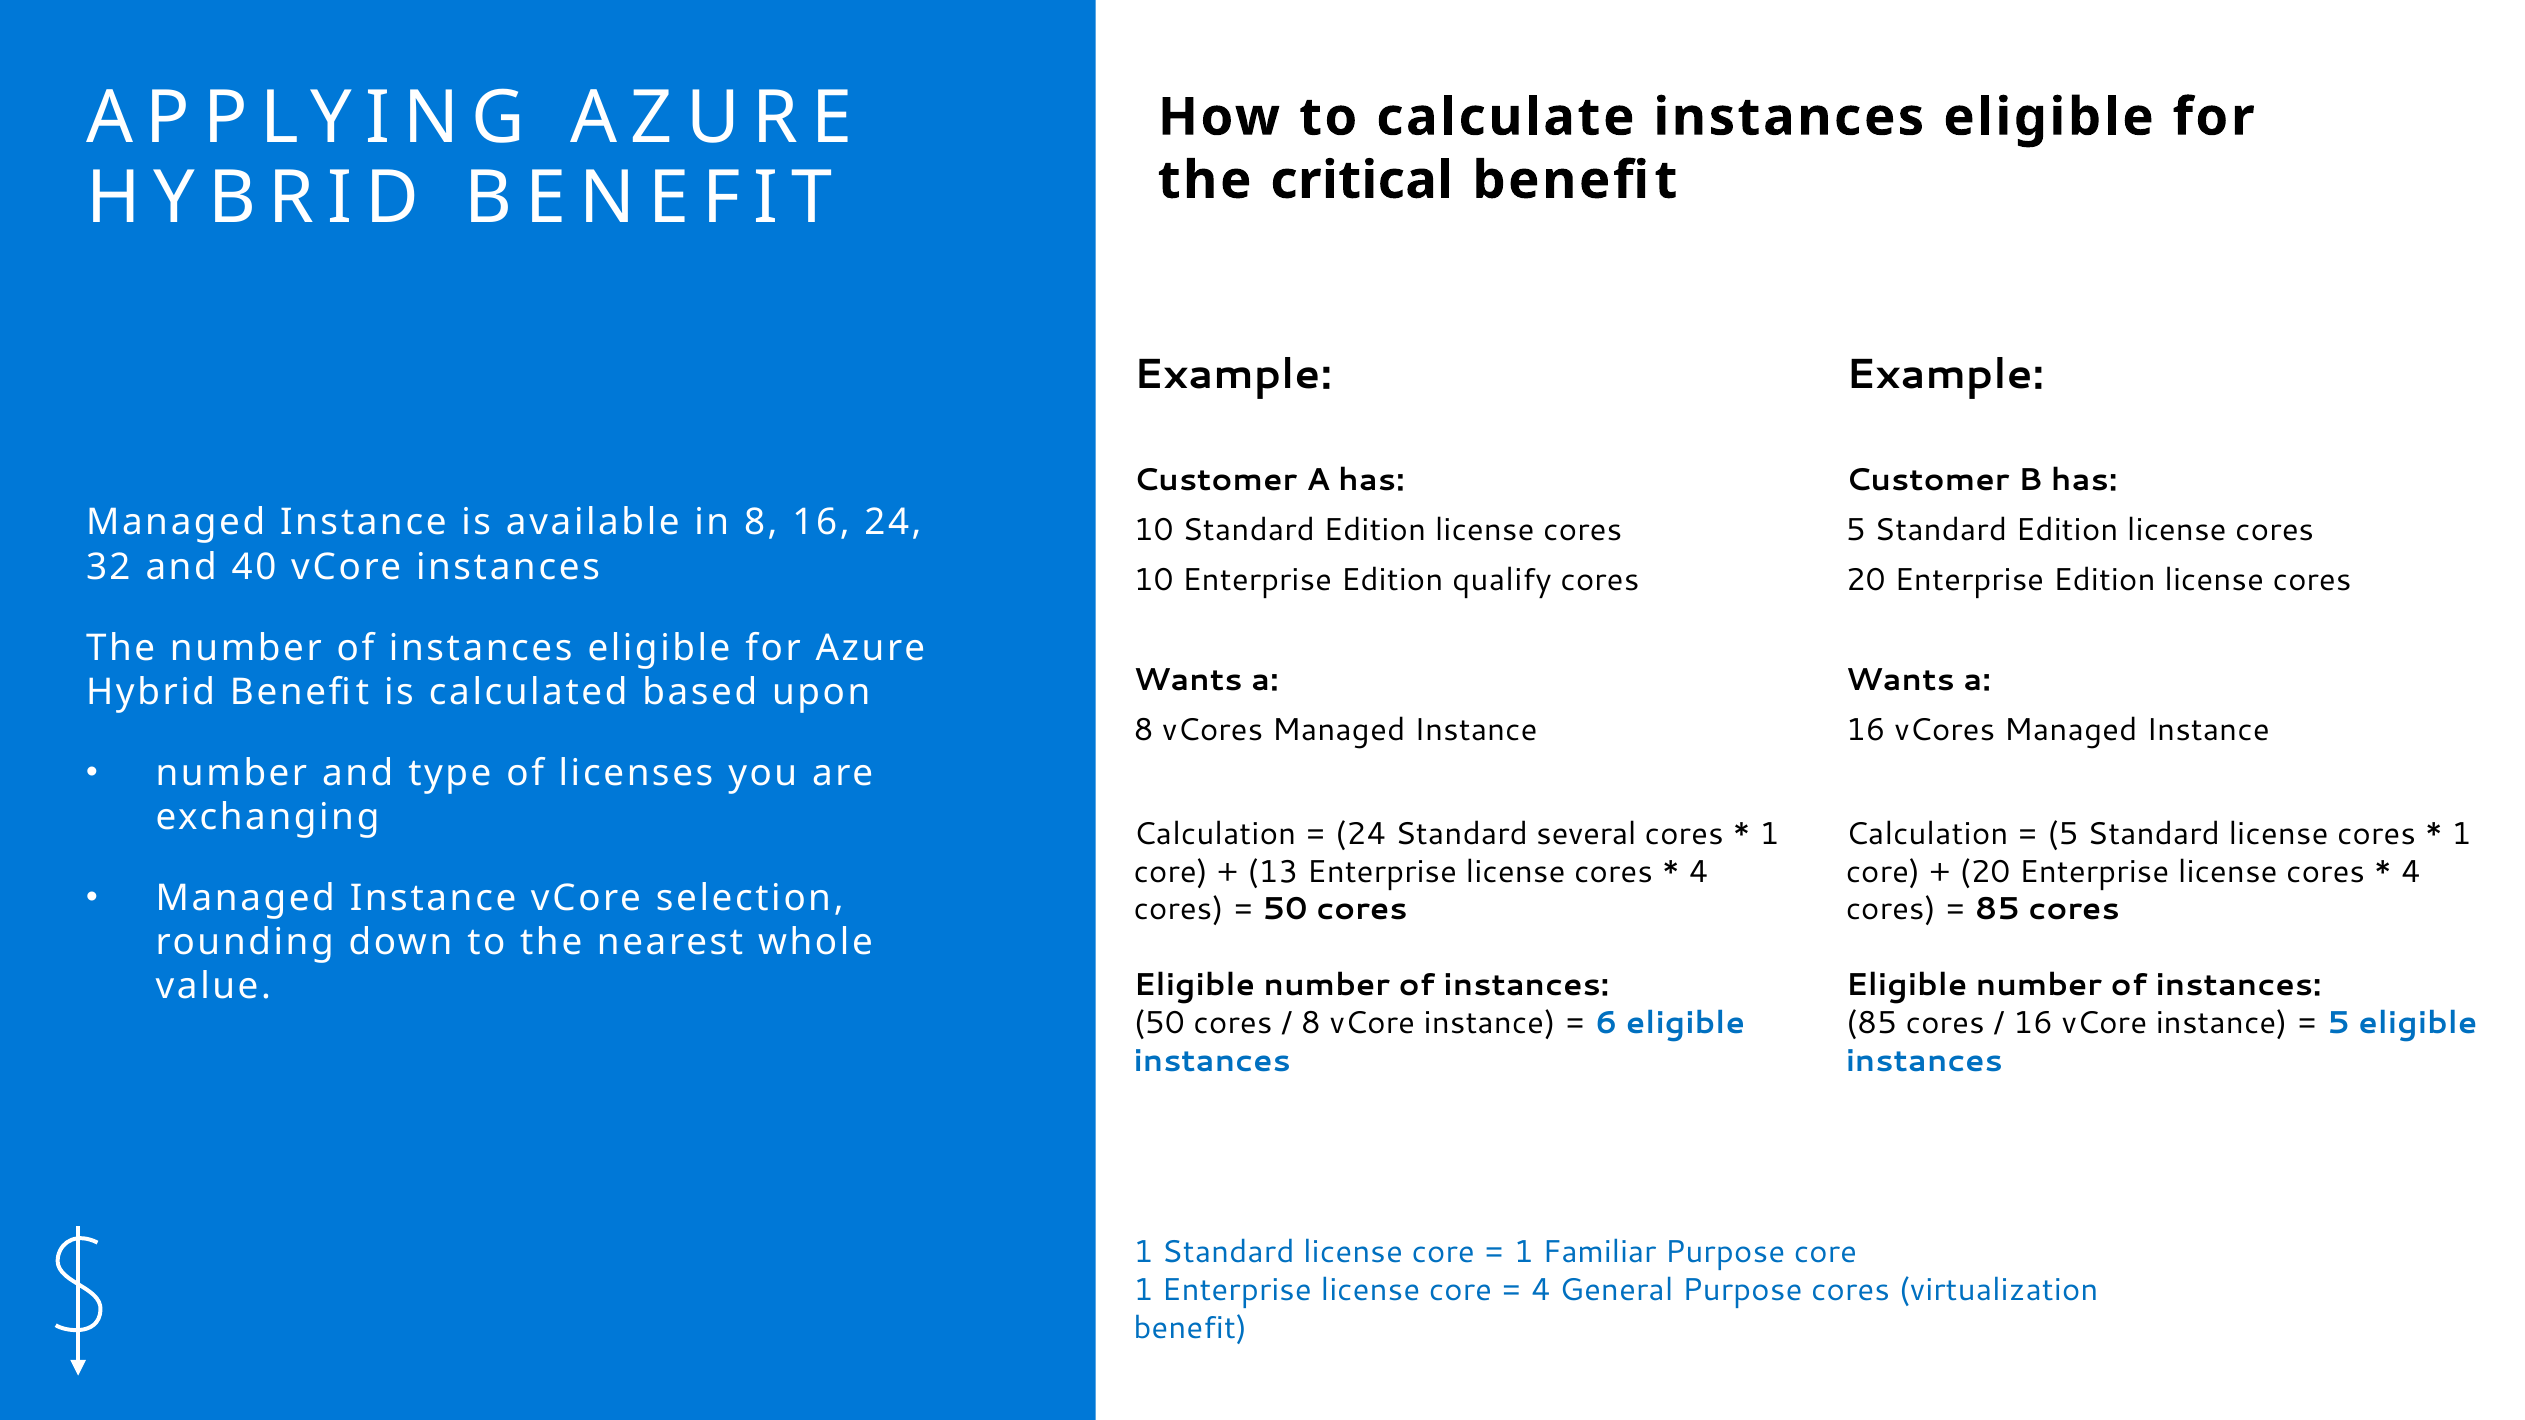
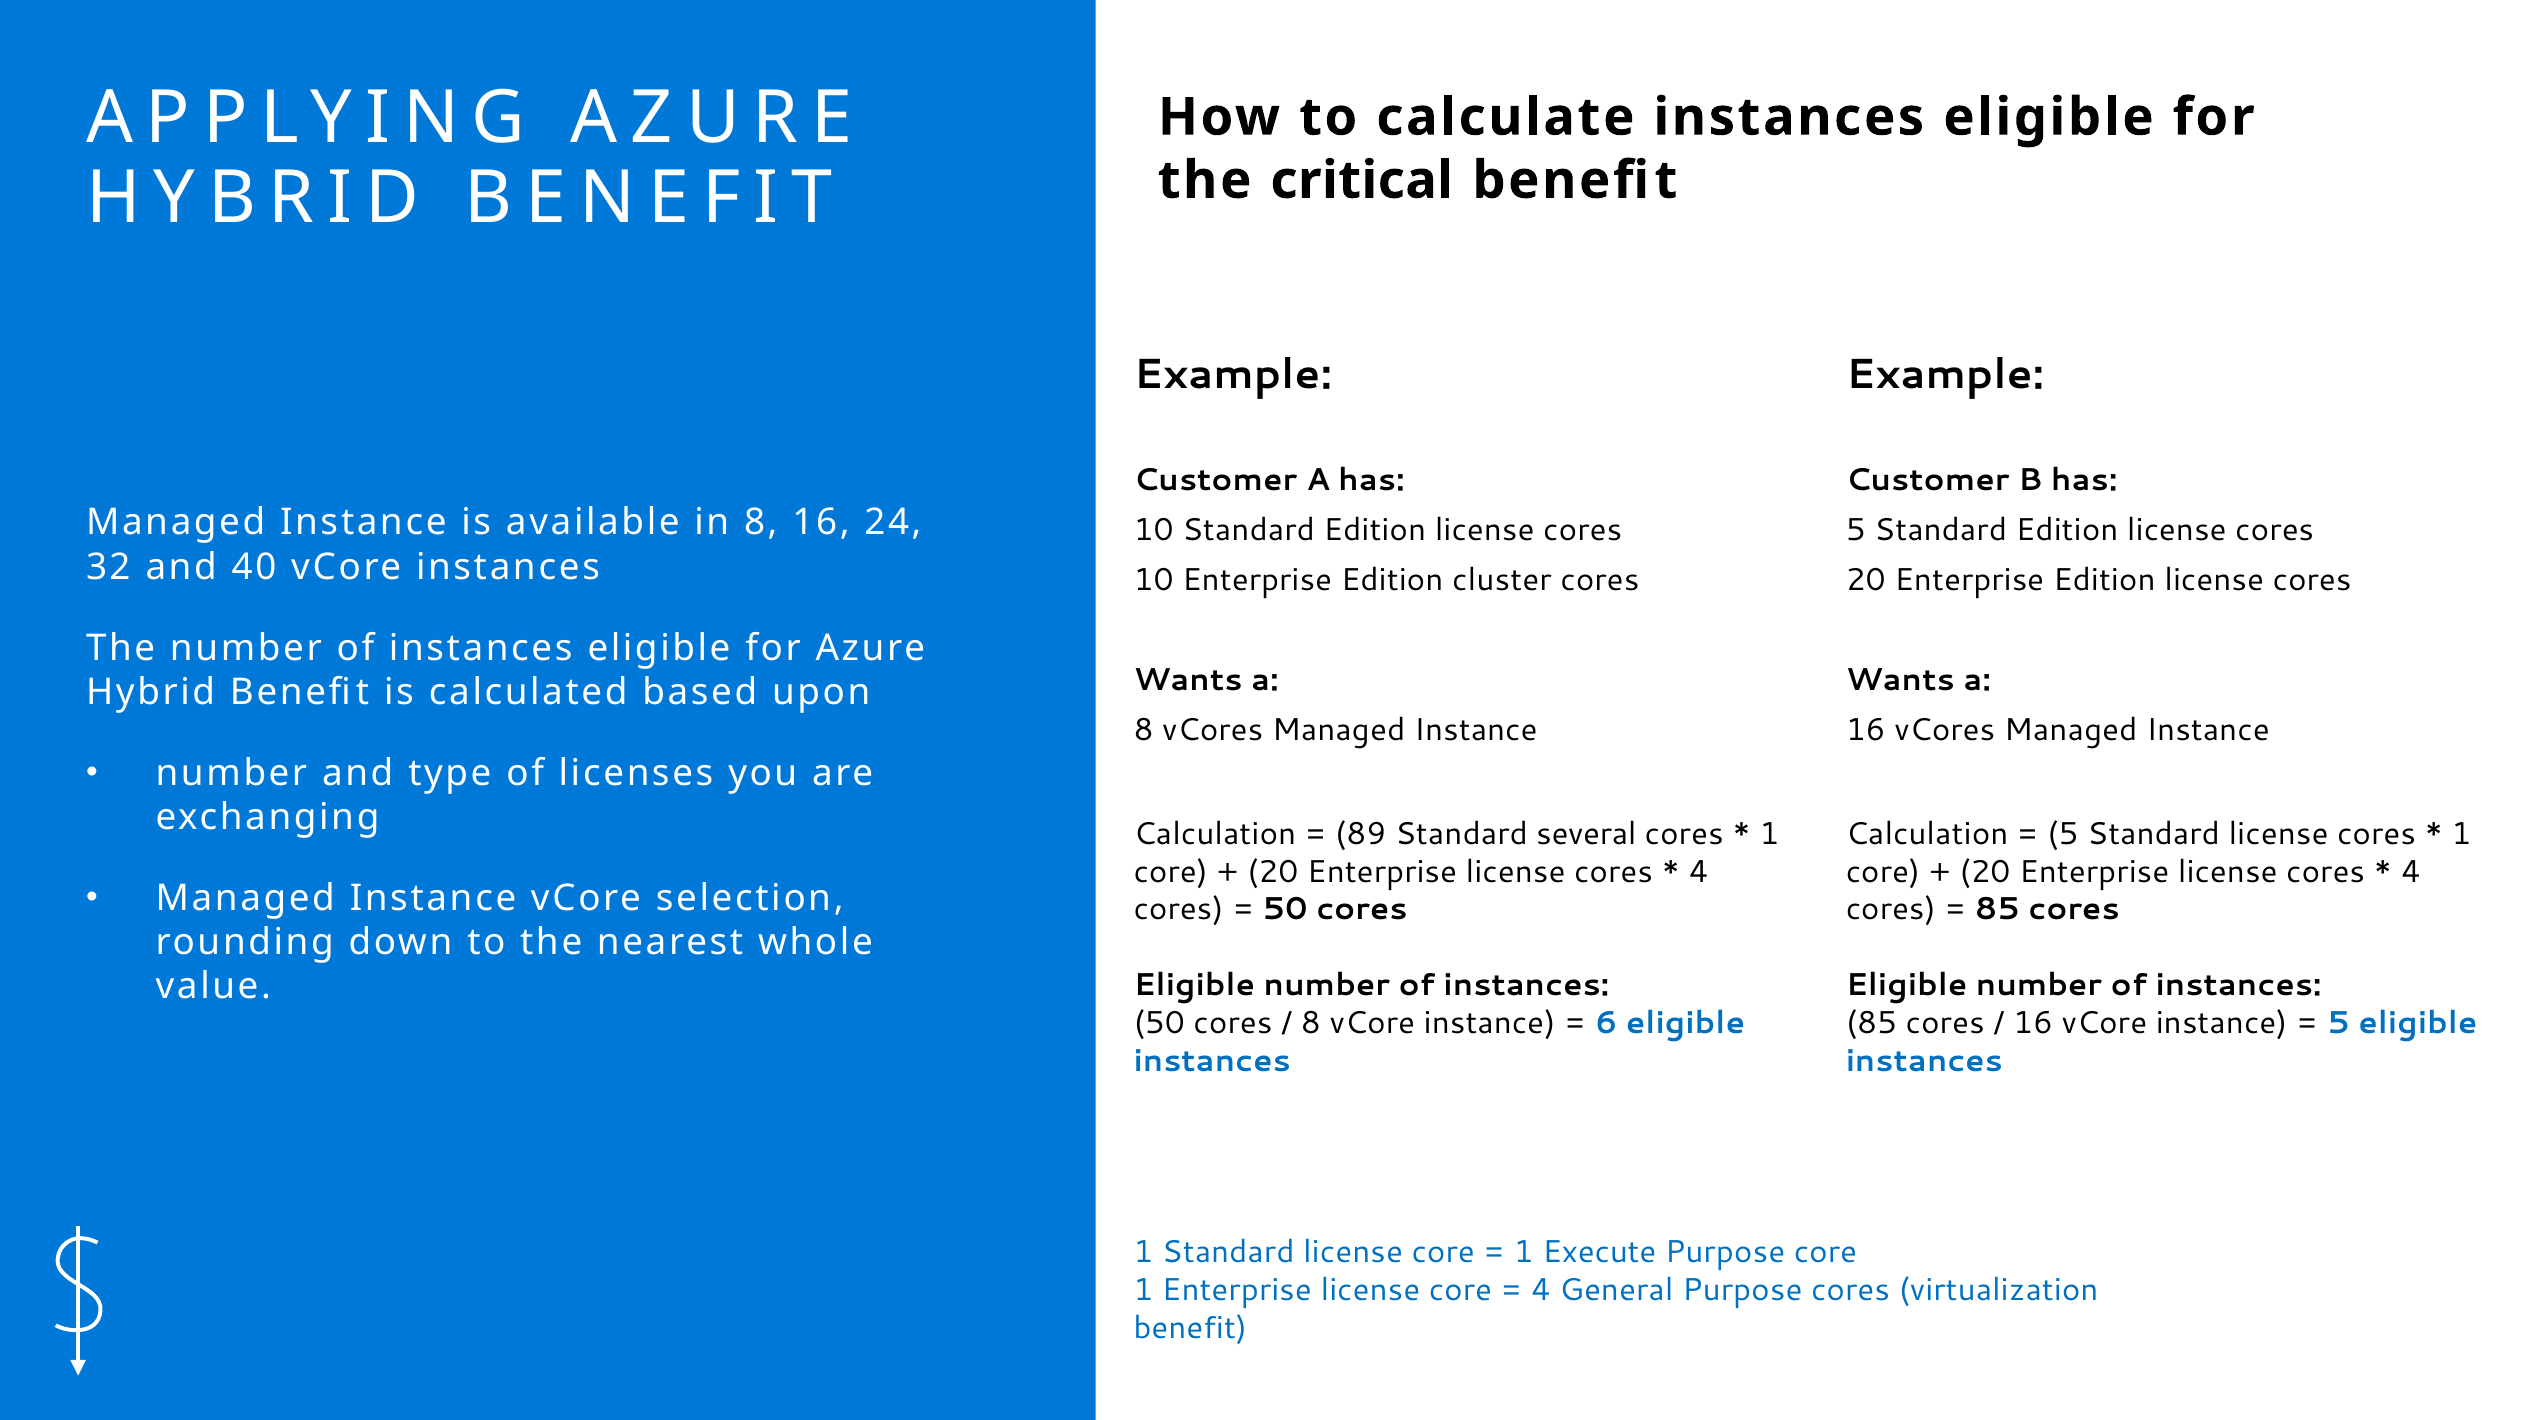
qualify: qualify -> cluster (1502, 580)
24: 24 -> 89 (1361, 834)
13: 13 -> 20 (1273, 872)
Familiar: Familiar -> Execute (1599, 1253)
